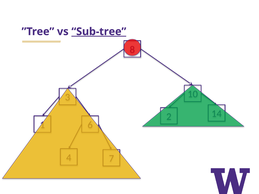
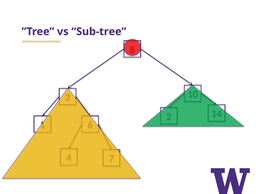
Sub-tree underline: present -> none (99, 32)
